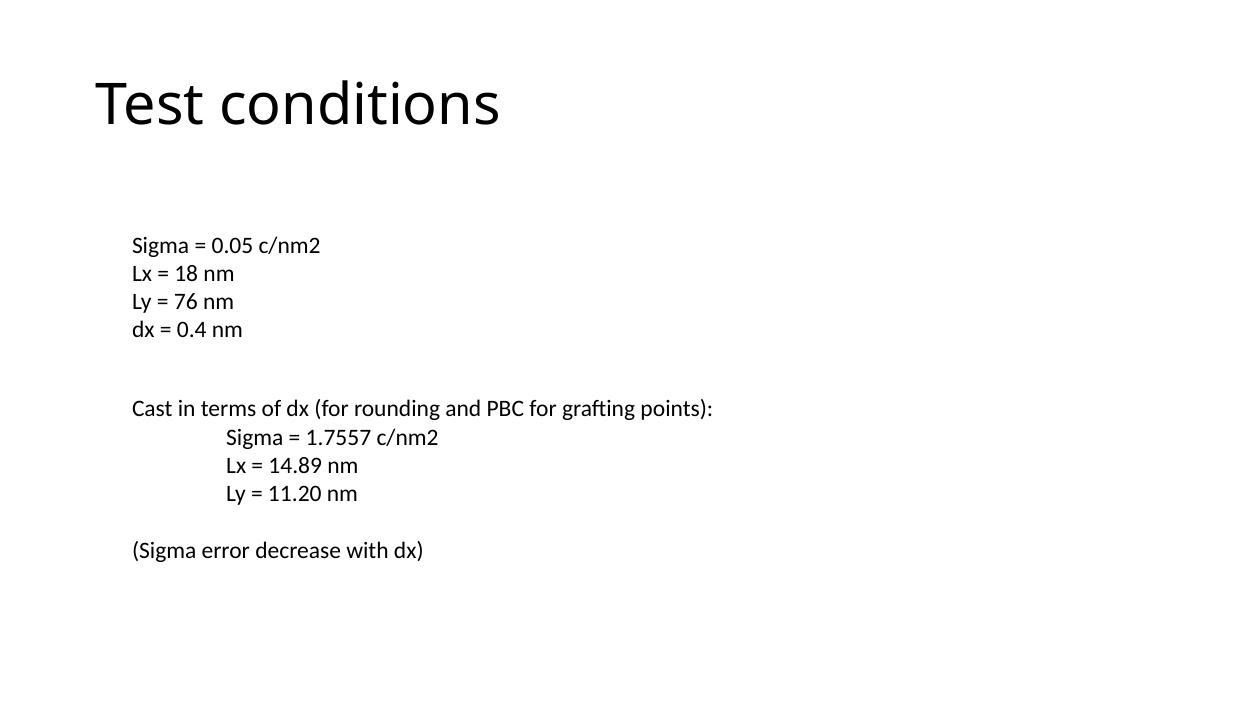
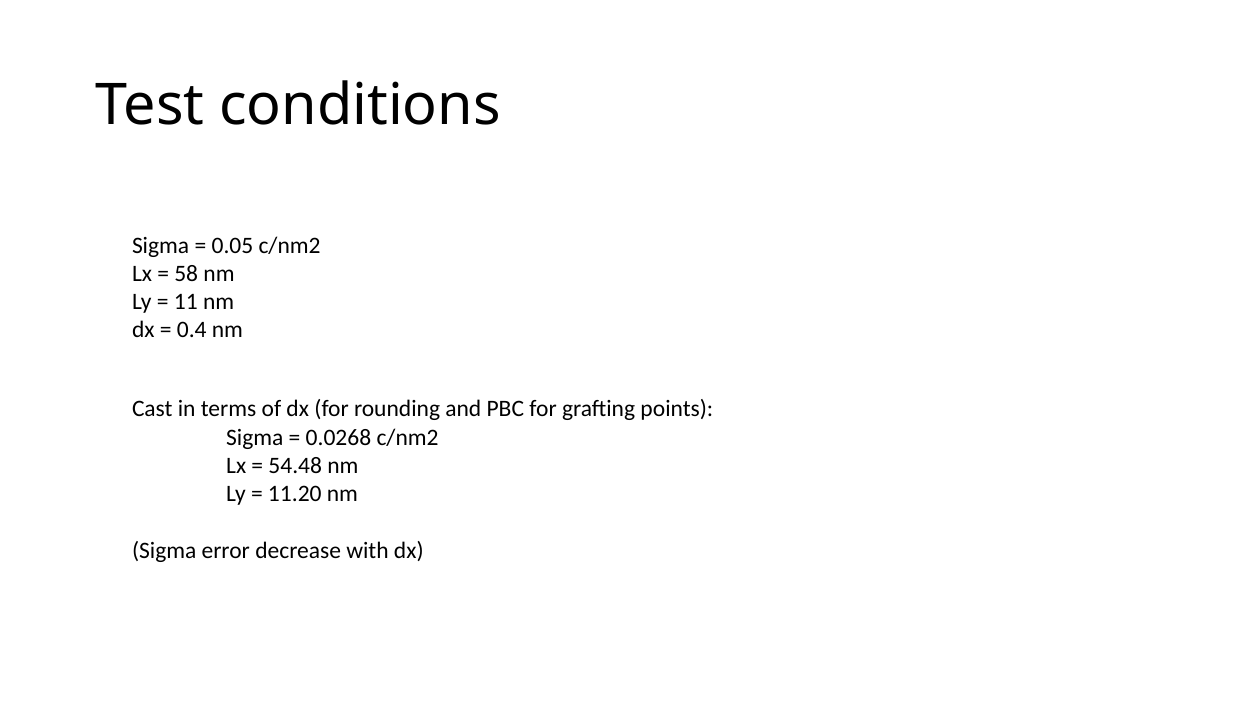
18: 18 -> 58 (186, 274)
76: 76 -> 11 (186, 302)
1.7557: 1.7557 -> 0.0268 (338, 437)
14.89: 14.89 -> 54.48 (295, 466)
